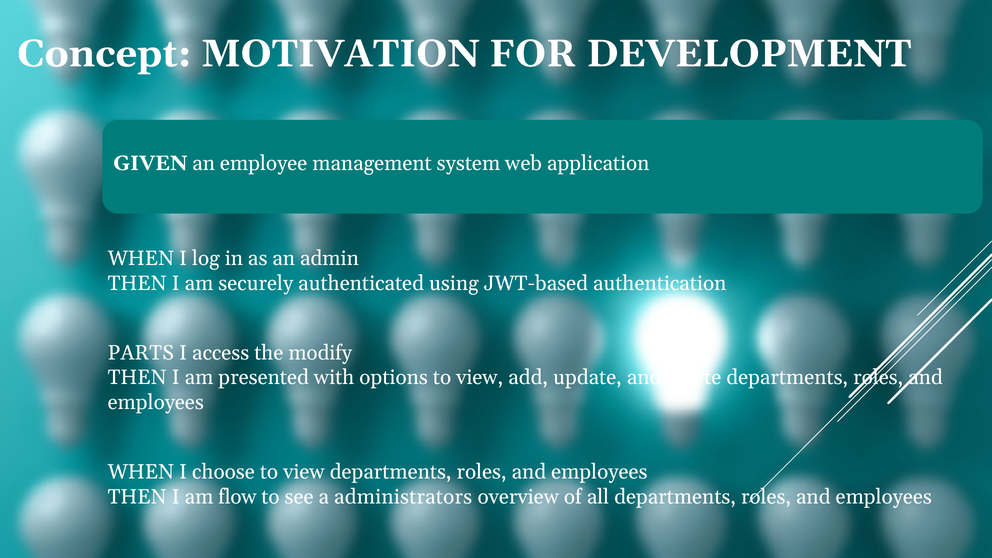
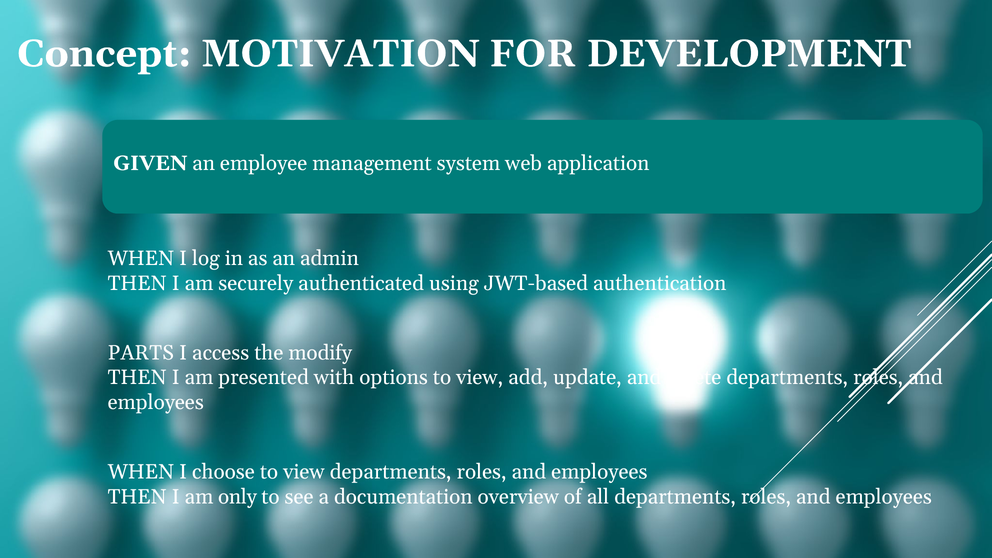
flow: flow -> only (237, 497)
administrators: administrators -> documentation (403, 497)
